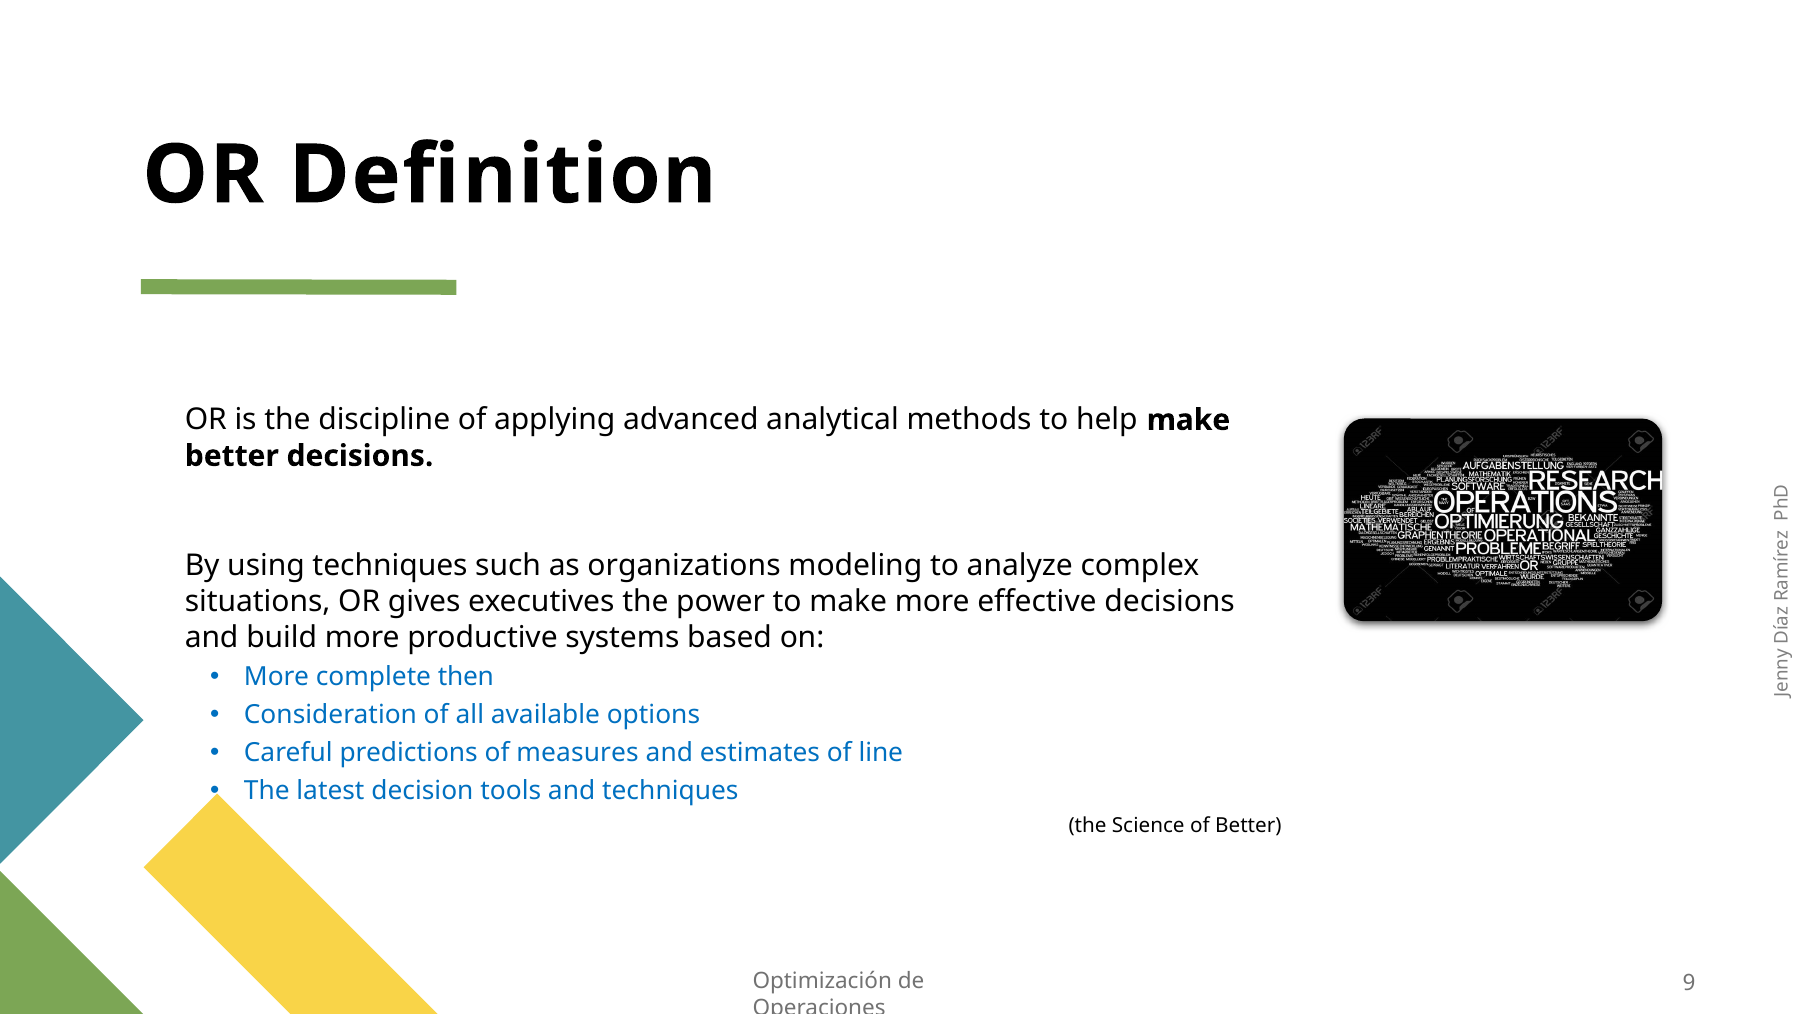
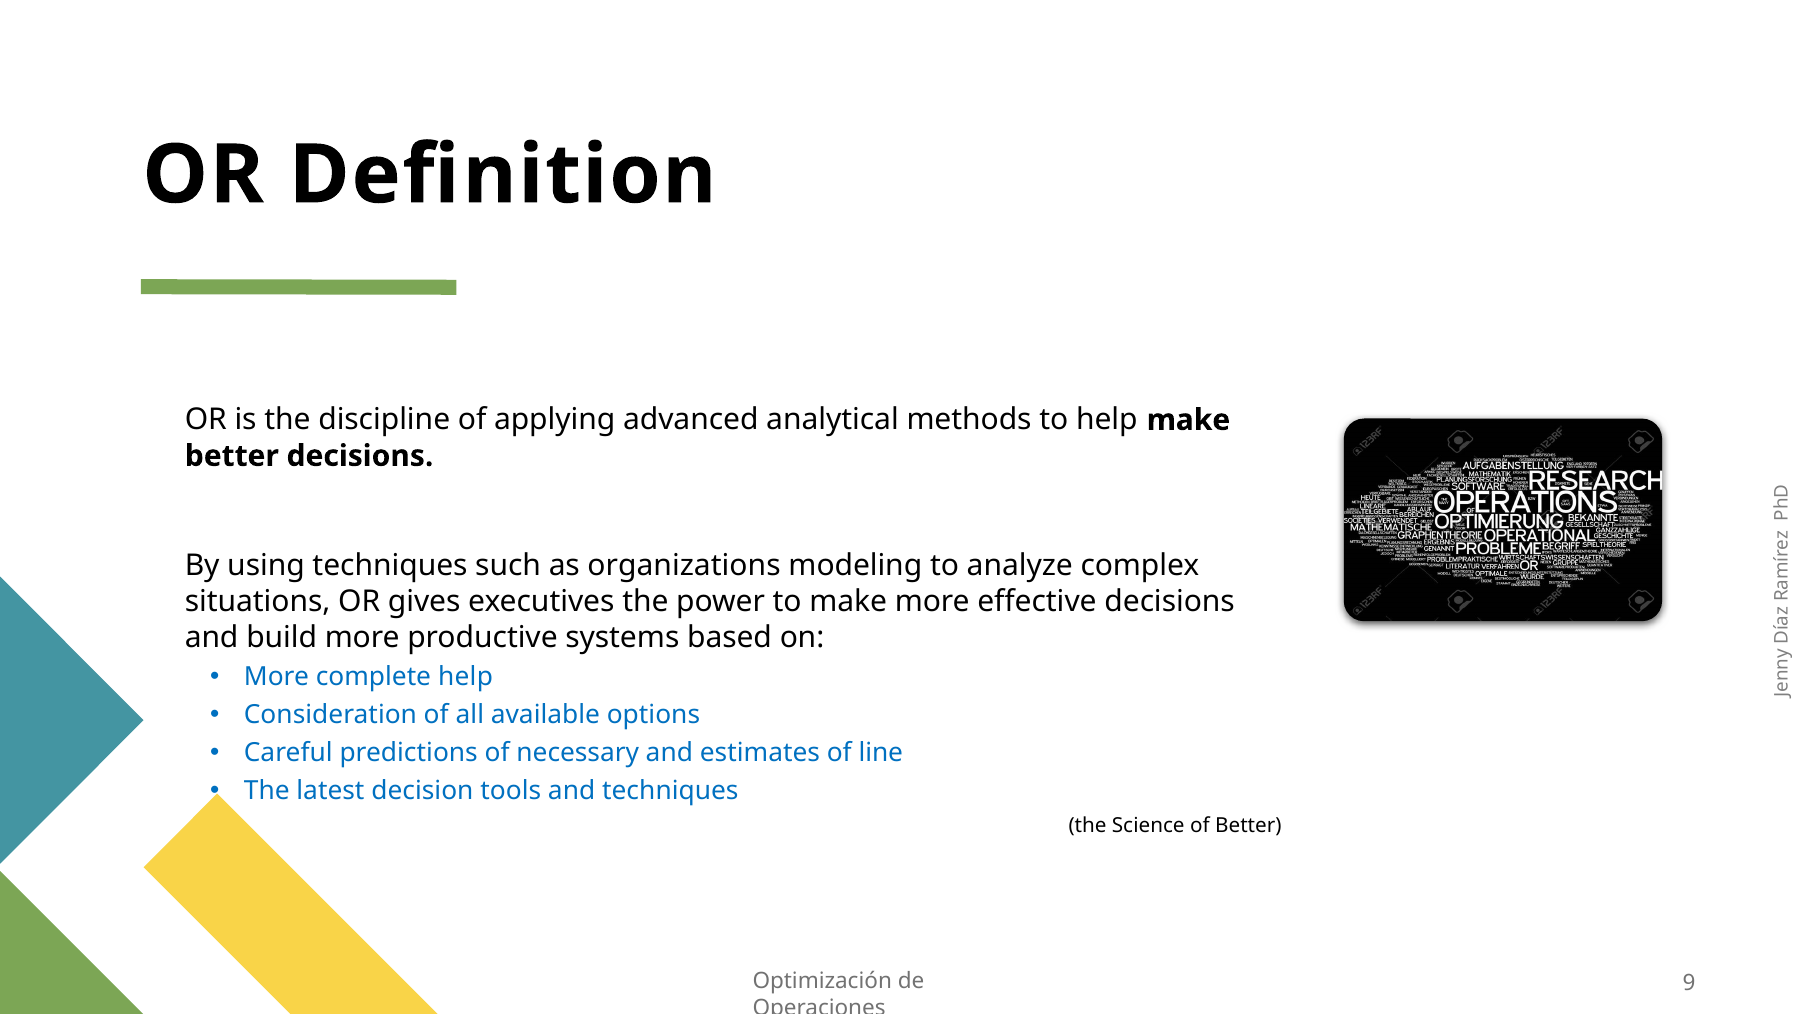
complete then: then -> help (466, 677)
measures: measures -> necessary (578, 753)
